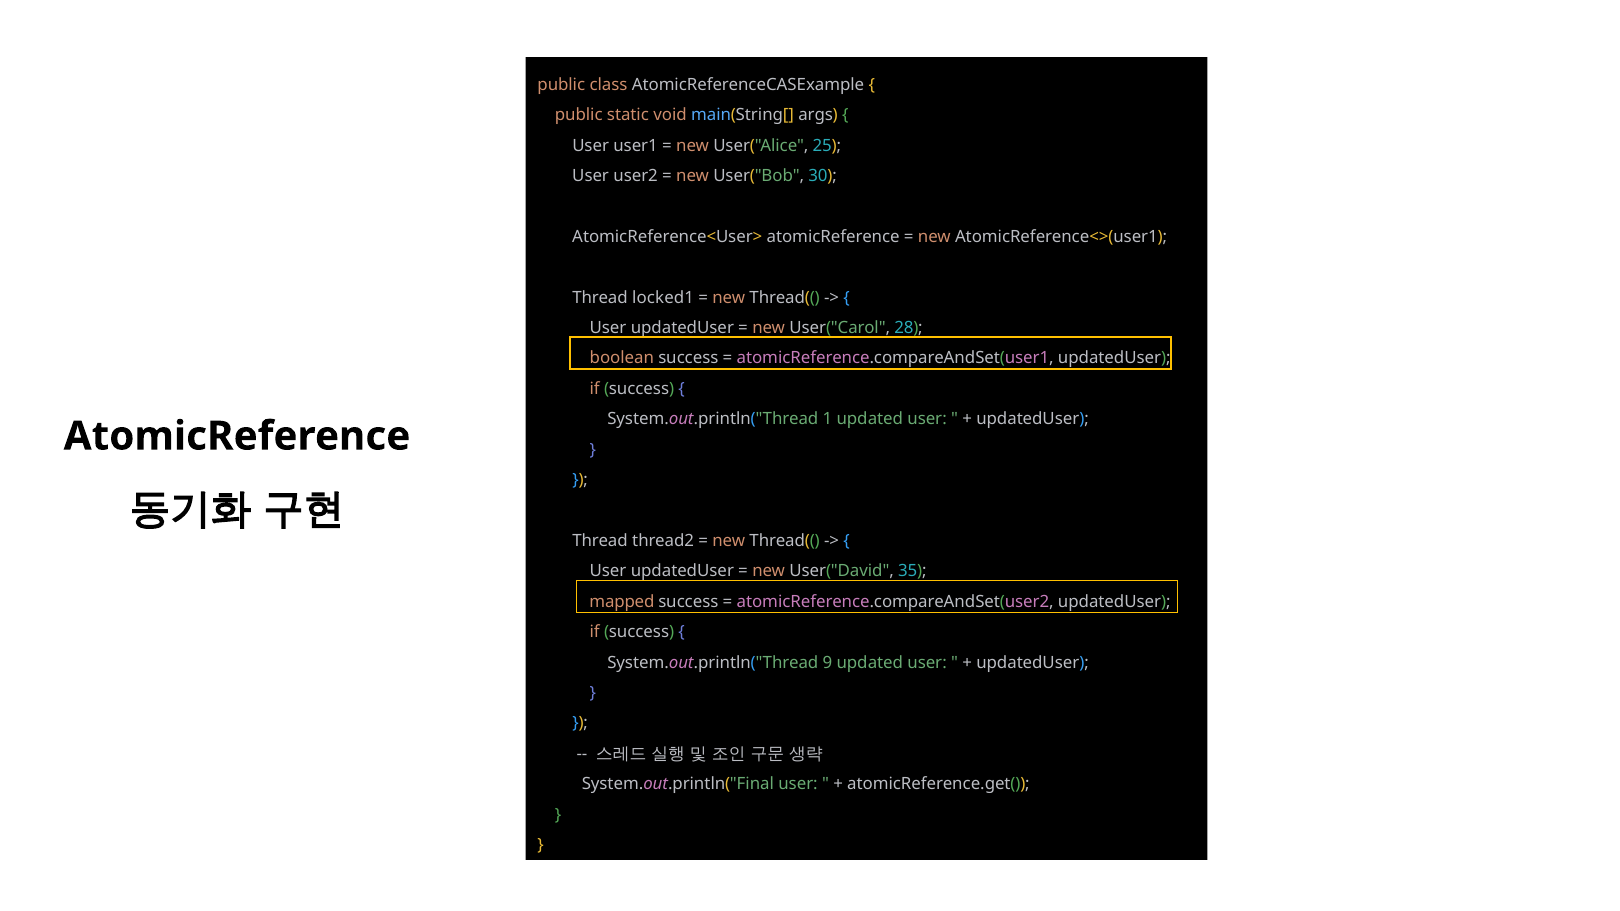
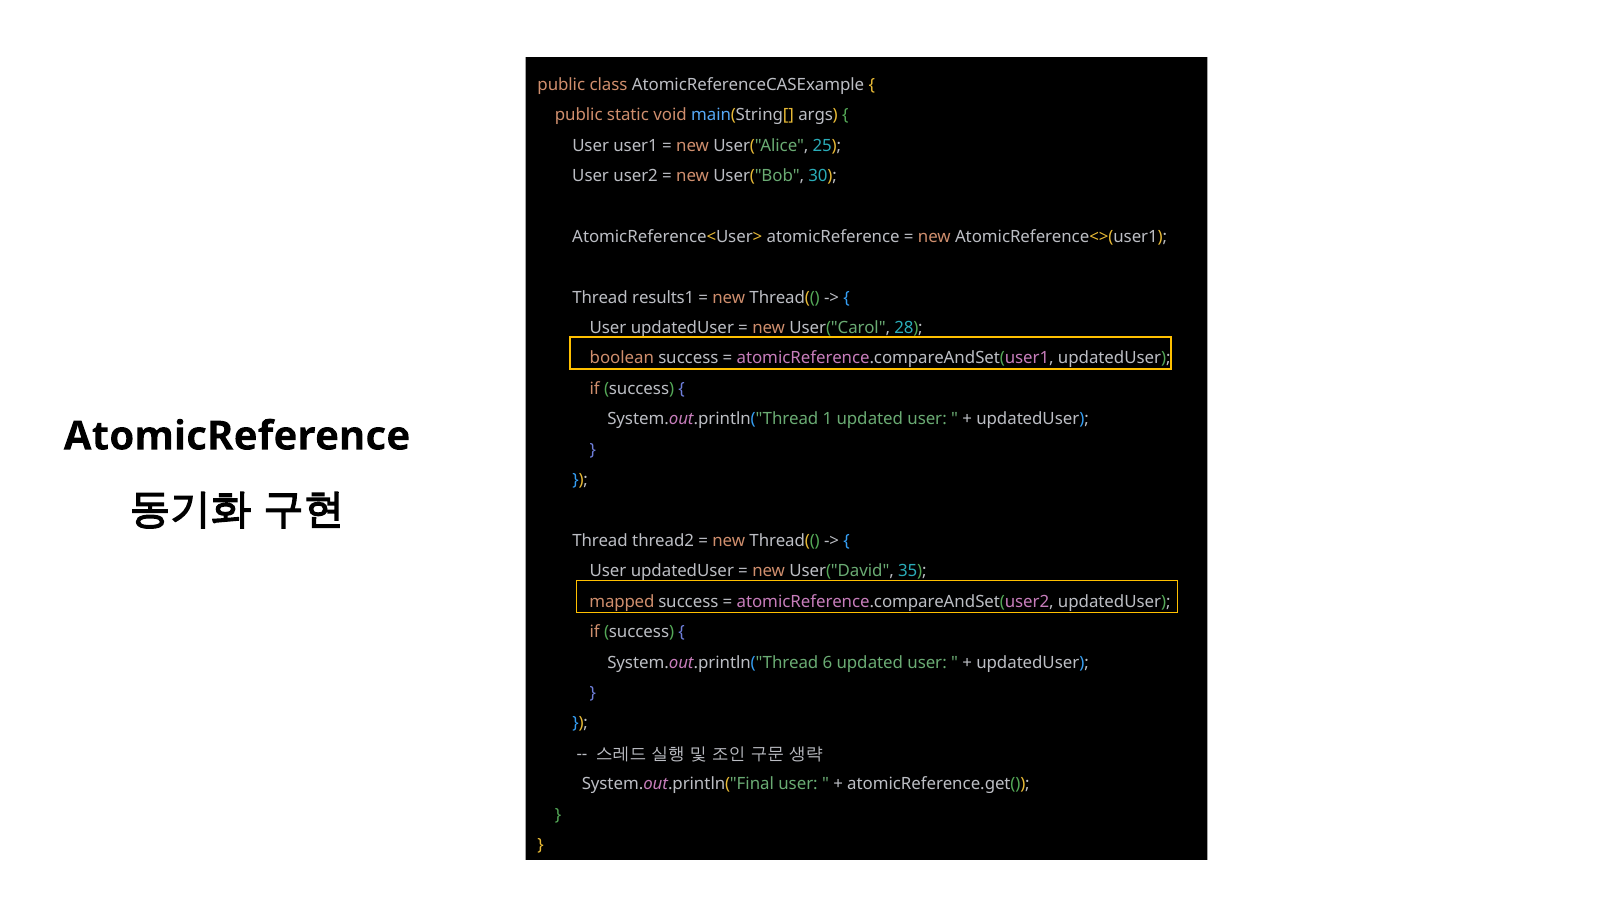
locked1: locked1 -> results1 (663, 298)
9: 9 -> 6 (827, 663)
